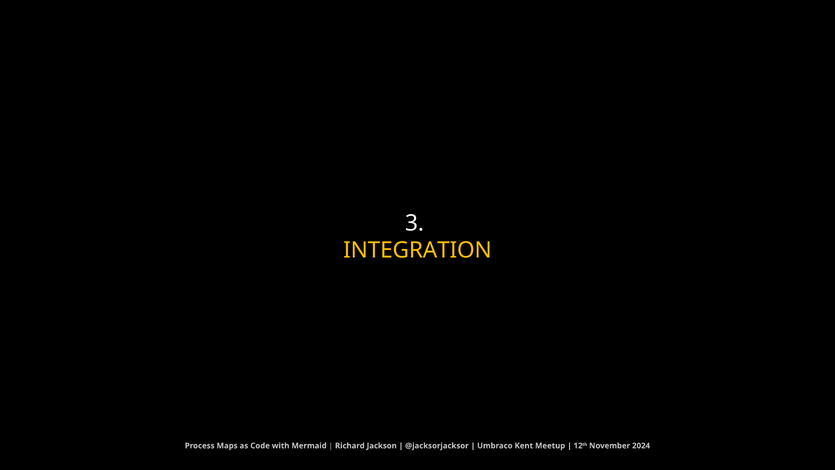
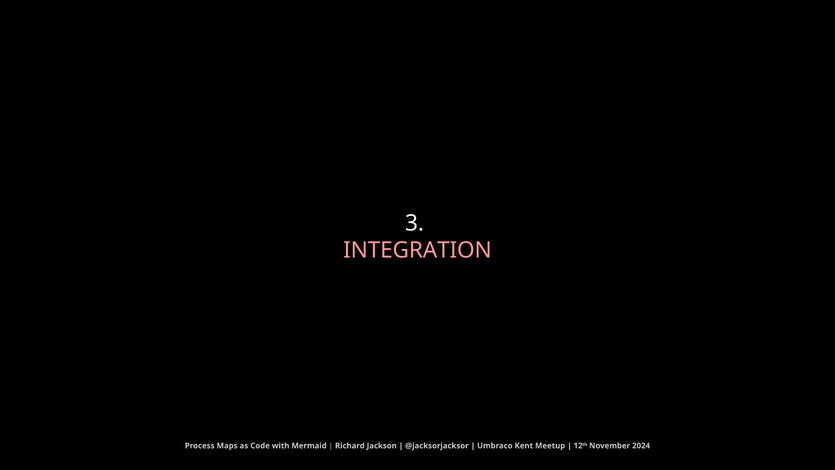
INTEGRATION colour: yellow -> pink (417, 250)
